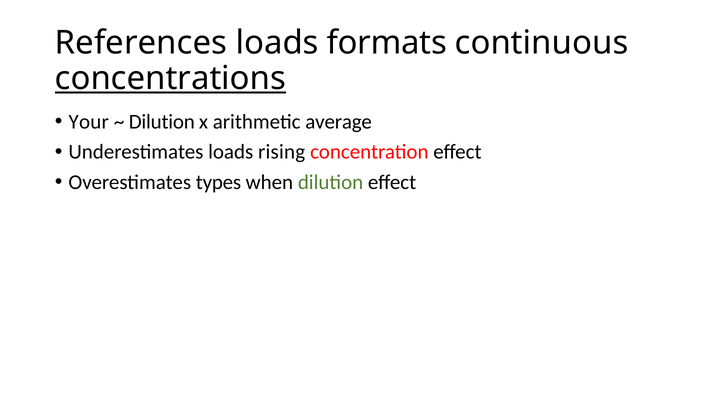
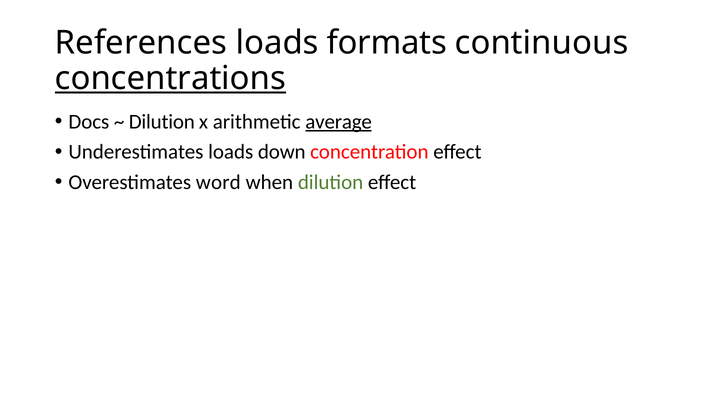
Your: Your -> Docs (89, 122)
average underline: none -> present (339, 122)
rising: rising -> down (282, 152)
types: types -> word (218, 182)
